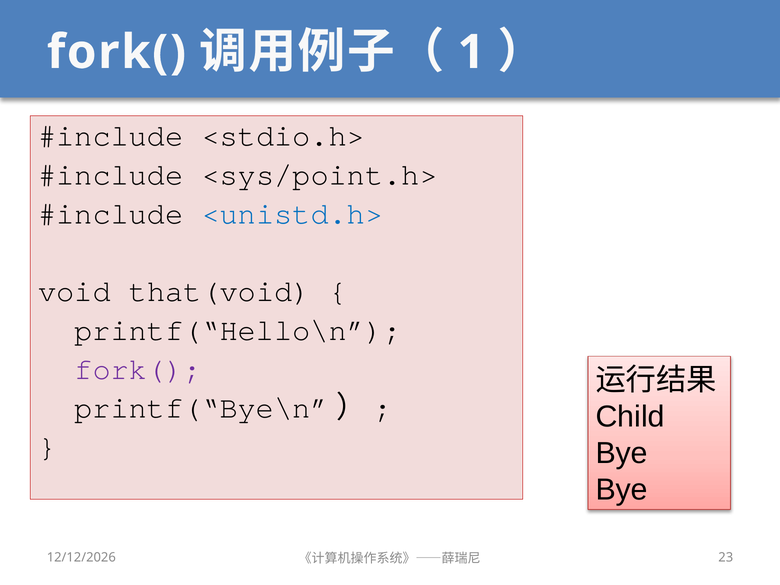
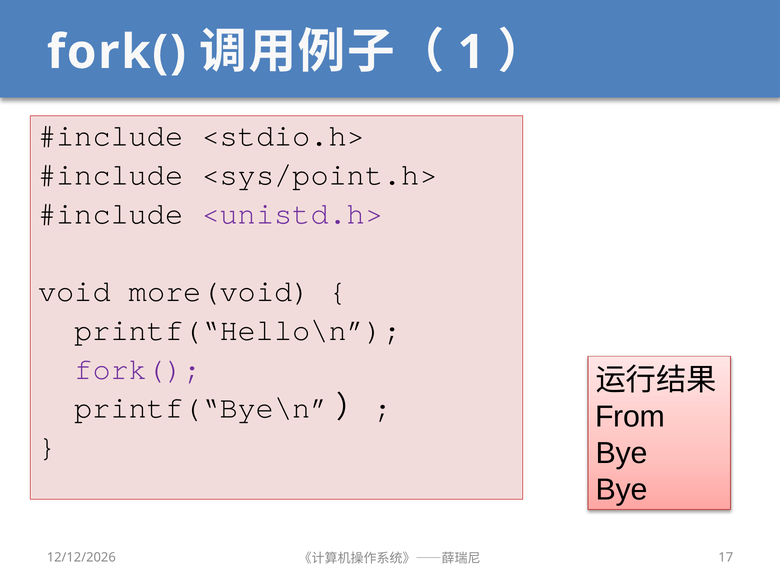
<unistd.h> colour: blue -> purple (292, 214)
that(void: that(void -> more(void (220, 291)
Child: Child -> From (630, 417)
23: 23 -> 17 (726, 558)
